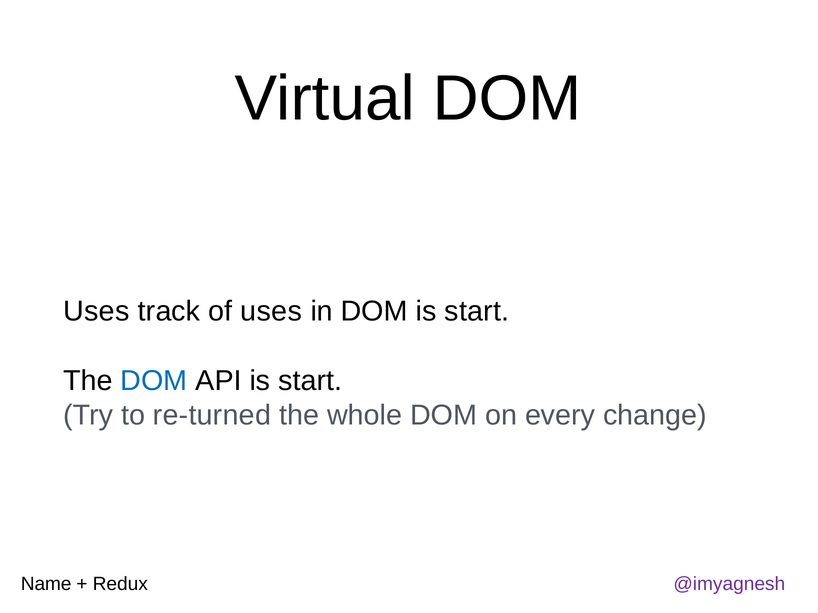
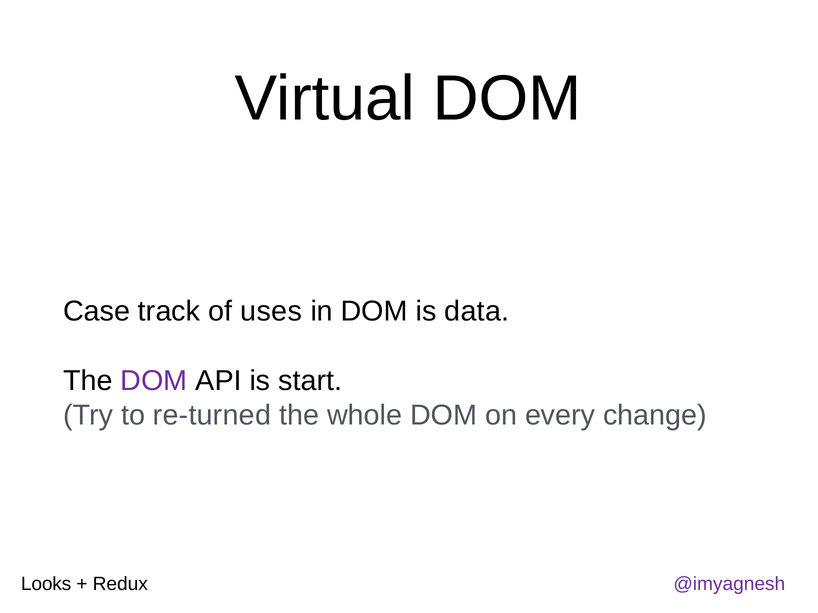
Uses: Uses -> Case (97, 311)
DOM is start: start -> data (477, 311)
DOM colour: blue -> purple (154, 381)
Name: Name -> Looks (46, 585)
